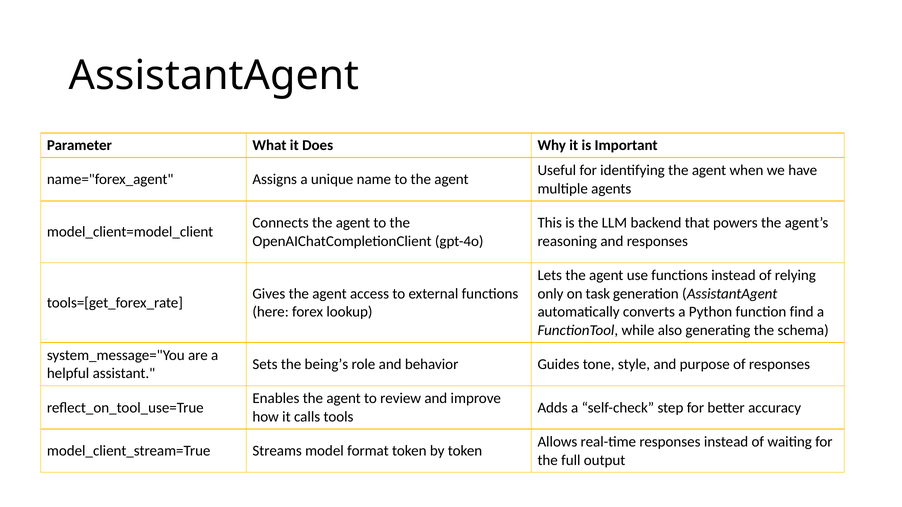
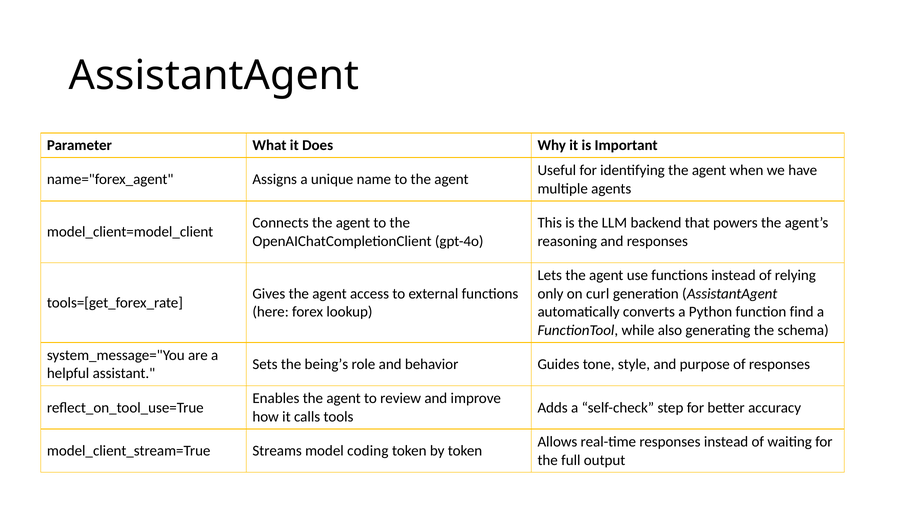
task: task -> curl (598, 294)
format: format -> coding (368, 451)
